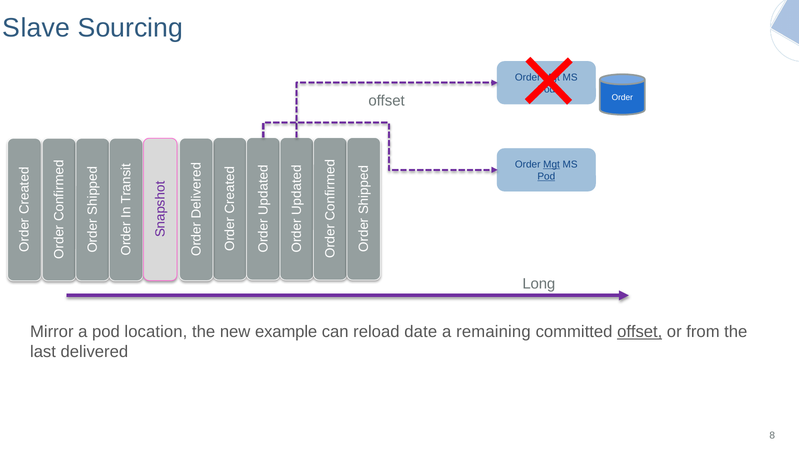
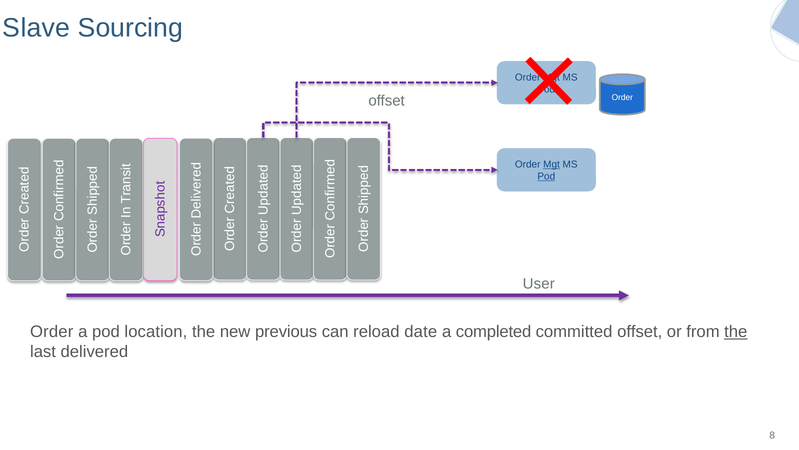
Long: Long -> User (539, 283)
Mirror: Mirror -> Order (52, 331)
example: example -> previous (286, 331)
remaining: remaining -> completed (494, 331)
offset underline: present -> none (640, 331)
the underline: none -> present (736, 331)
